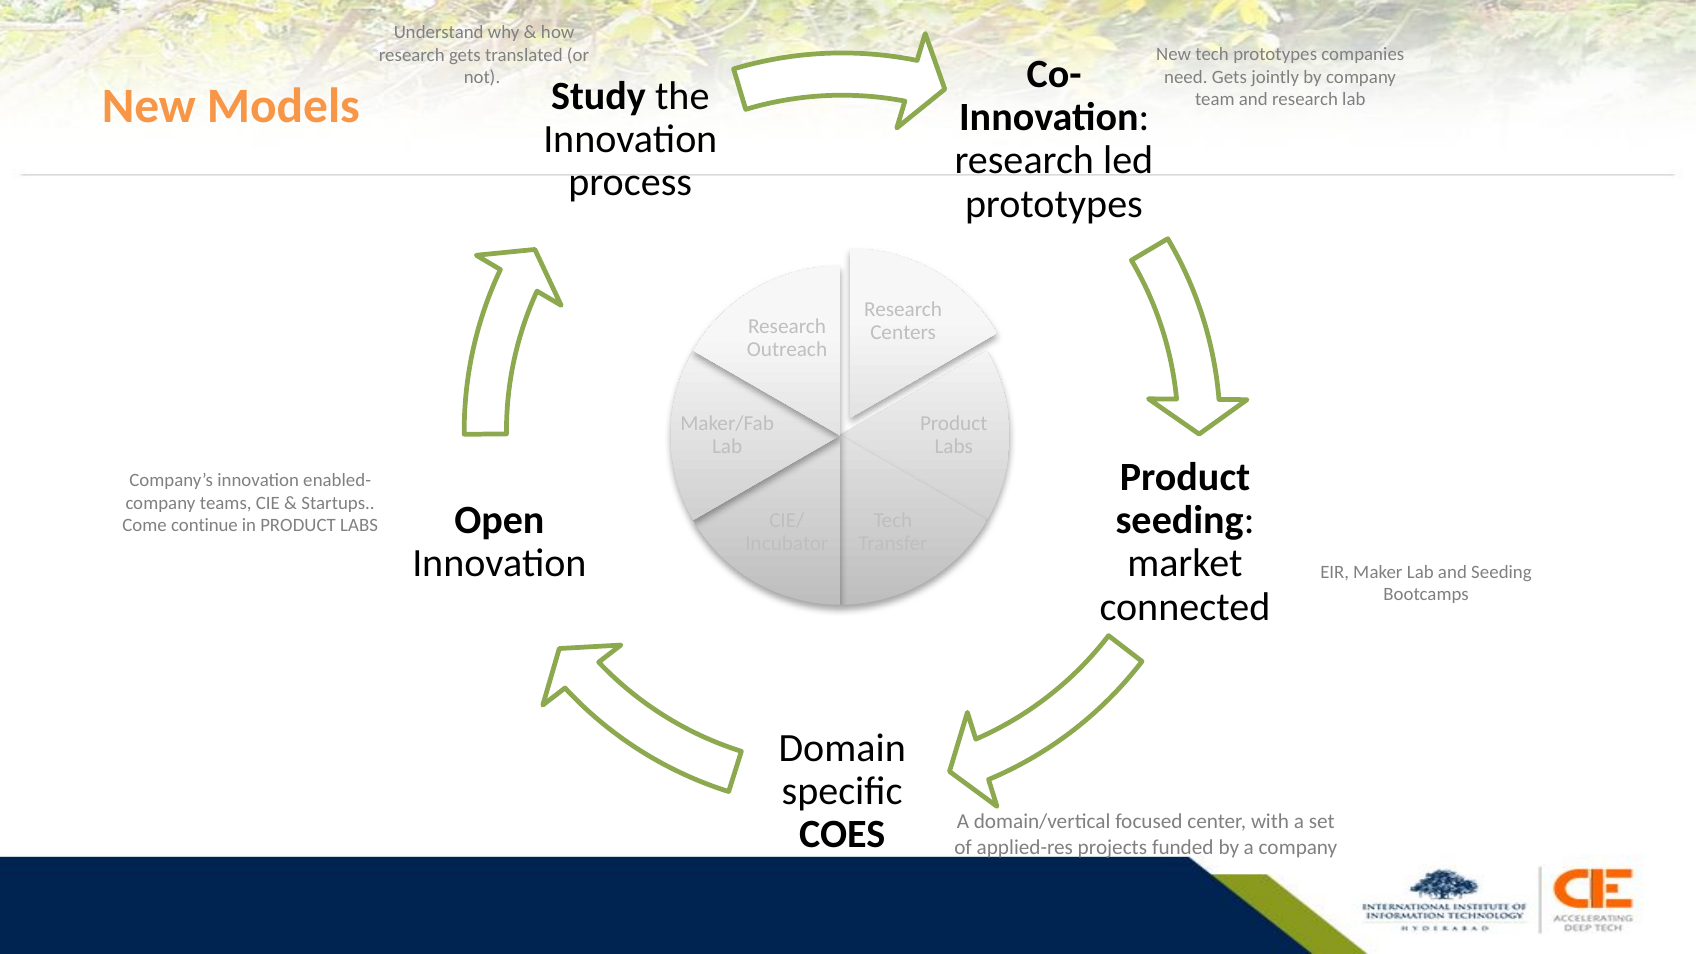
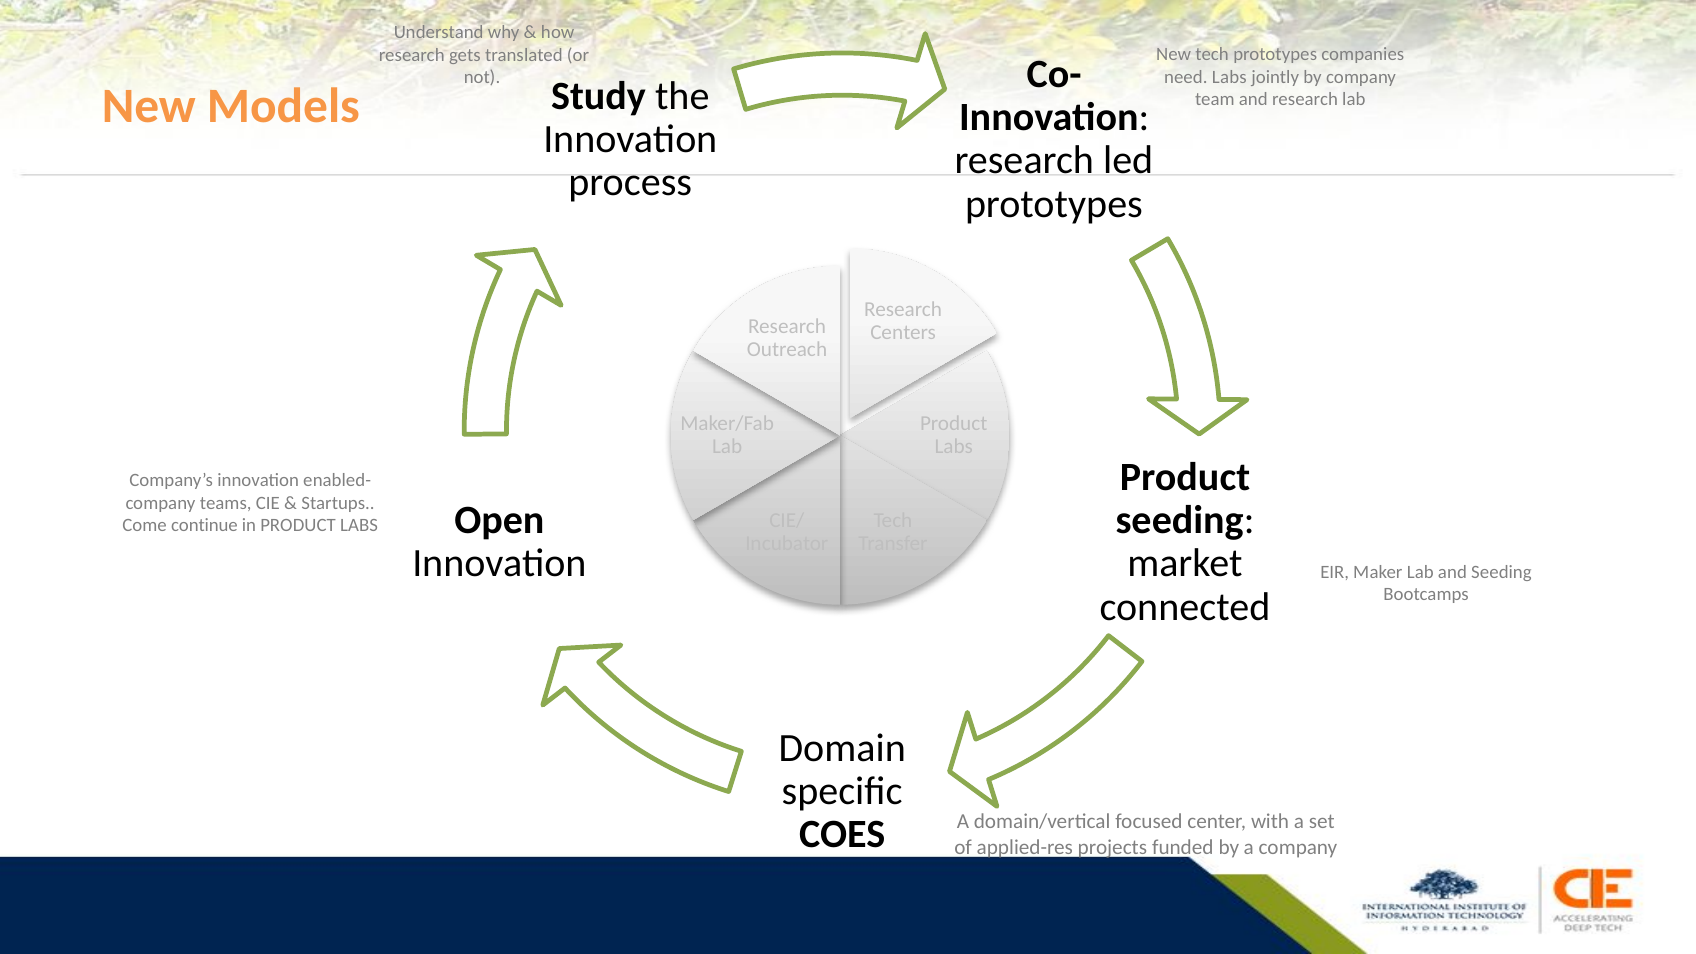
need Gets: Gets -> Labs (1229, 77)
